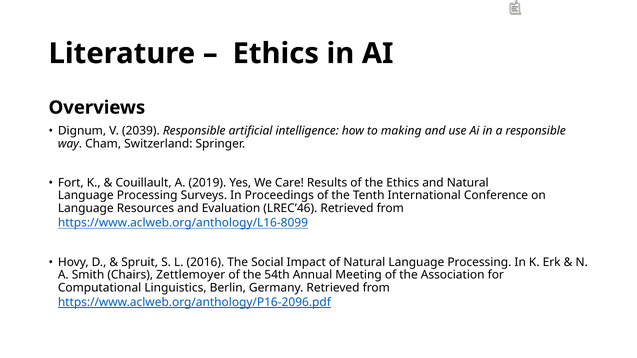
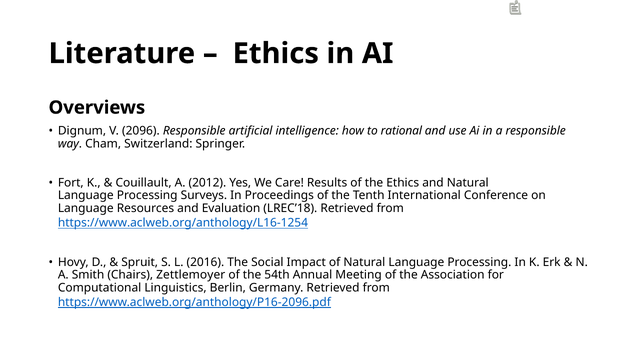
2039: 2039 -> 2096 (141, 131)
making: making -> rational (401, 131)
2019: 2019 -> 2012 (207, 183)
LREC’46: LREC’46 -> LREC’18 (290, 209)
https://www.aclweb.org/anthology/L16-8099: https://www.aclweb.org/anthology/L16-8099 -> https://www.aclweb.org/anthology/L16-1254 (183, 223)
